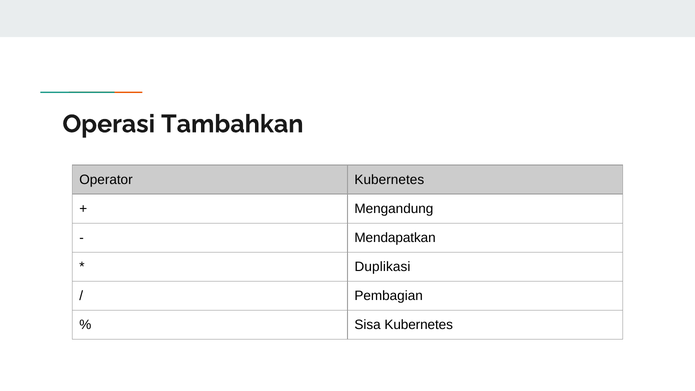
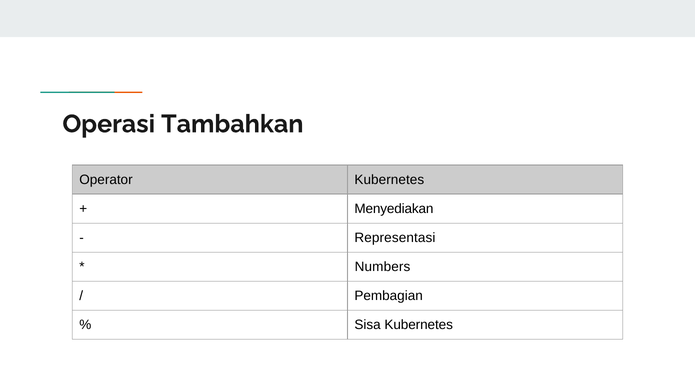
Mengandung: Mengandung -> Menyediakan (394, 209)
Mendapatkan: Mendapatkan -> Representasi (395, 238)
Duplikasi: Duplikasi -> Numbers (383, 267)
